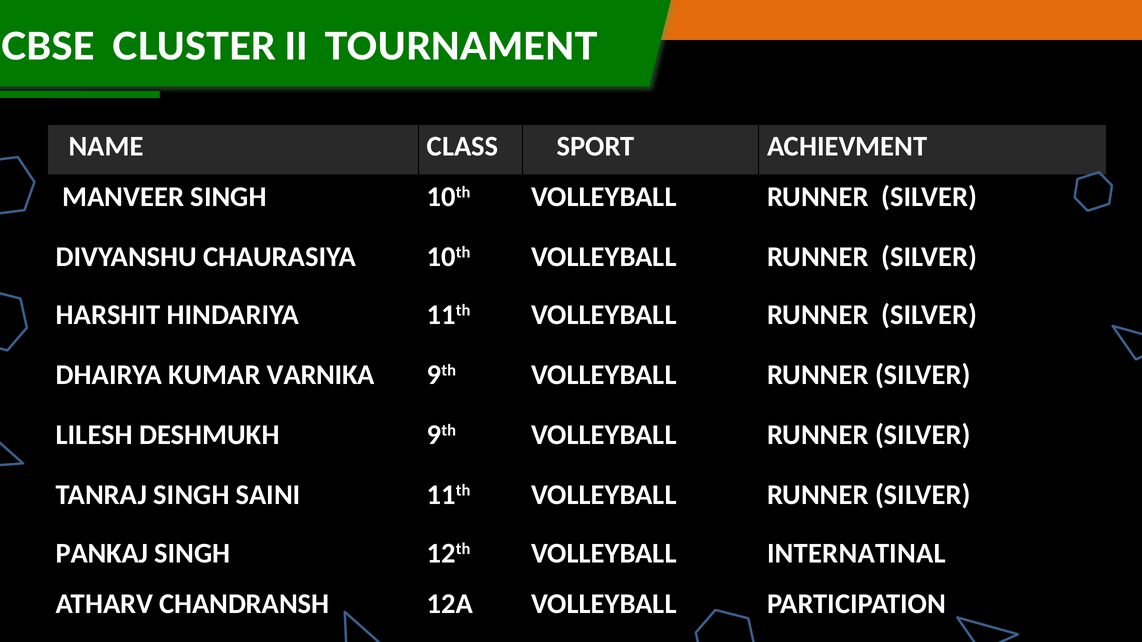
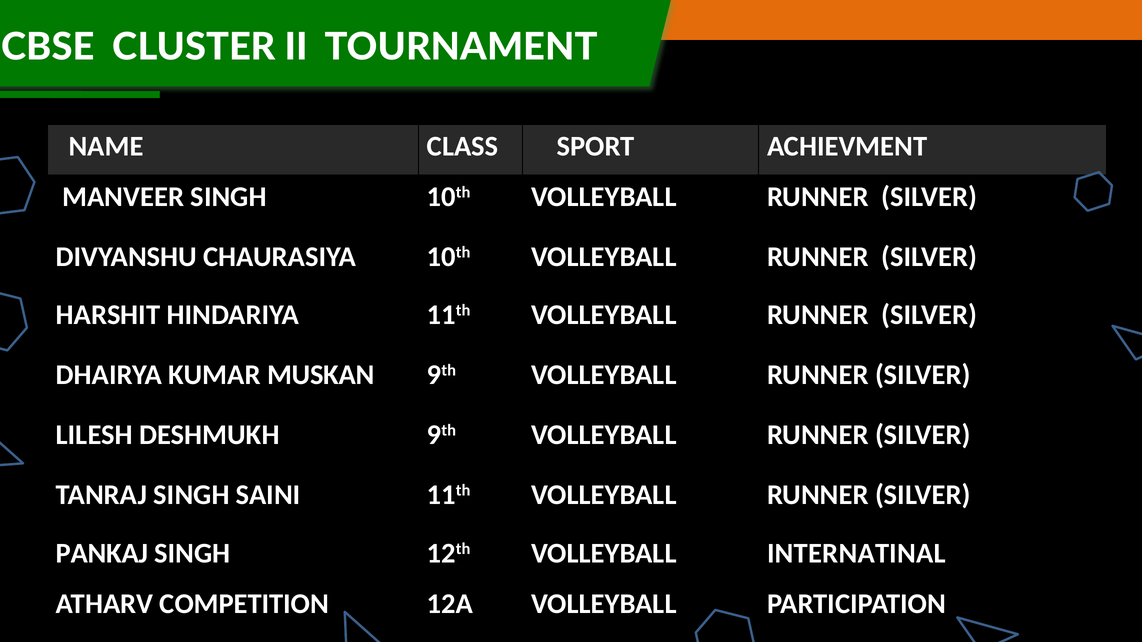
VARNIKA: VARNIKA -> MUSKAN (321, 375)
CHANDRANSH: CHANDRANSH -> COMPETITION (244, 604)
